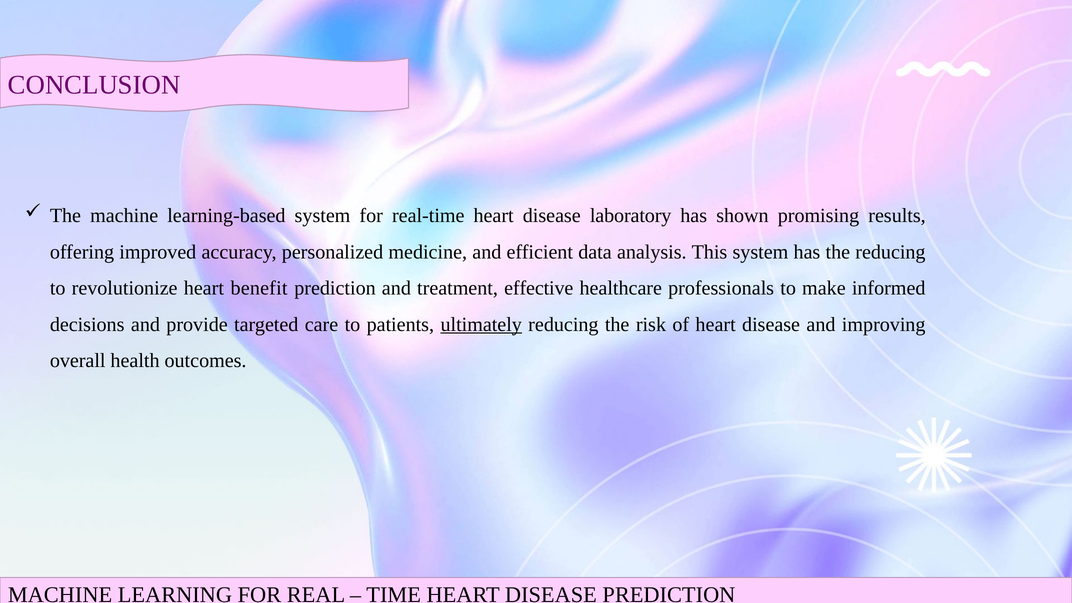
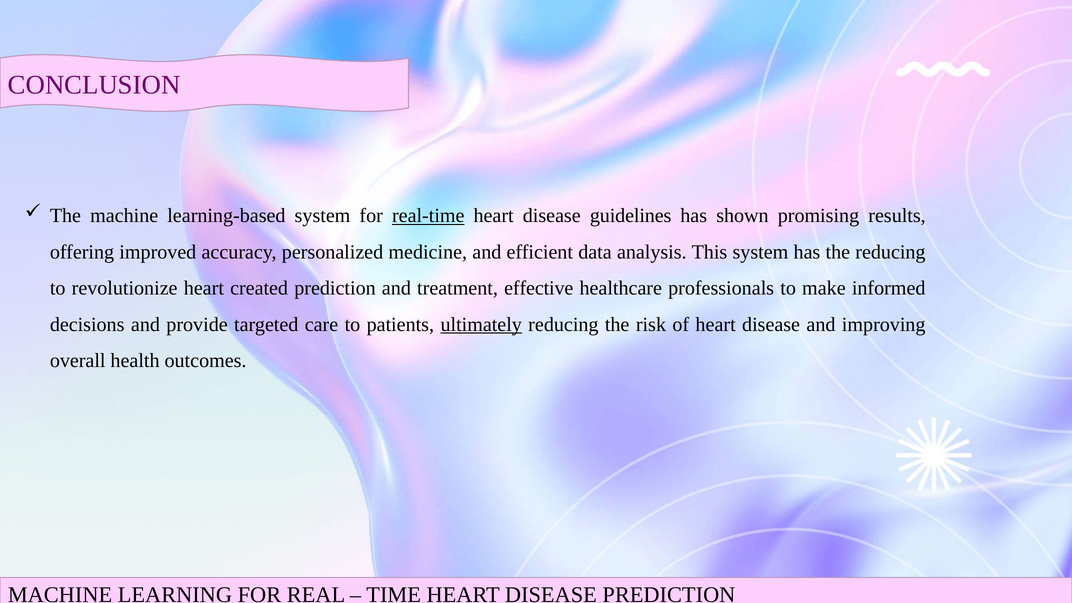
real-time underline: none -> present (428, 216)
laboratory: laboratory -> guidelines (631, 216)
benefit: benefit -> created (259, 288)
